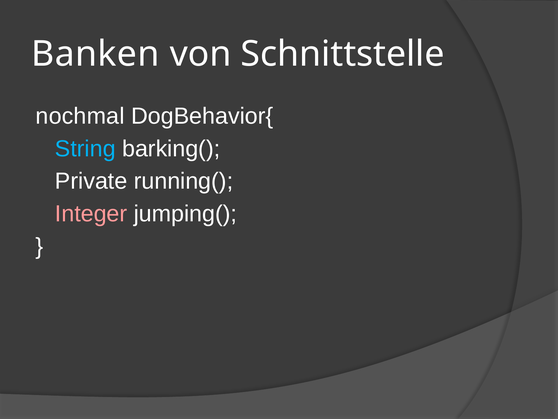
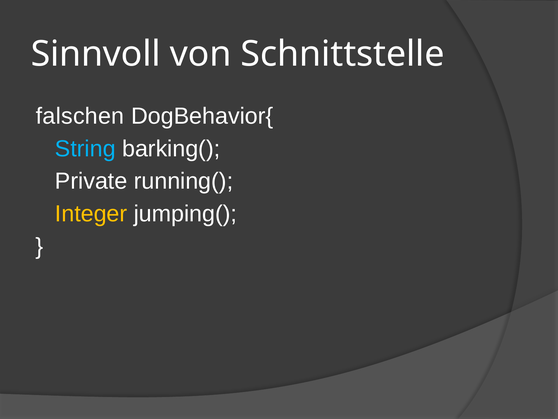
Banken: Banken -> Sinnvoll (96, 54)
nochmal: nochmal -> falschen (80, 116)
Integer colour: pink -> yellow (91, 214)
